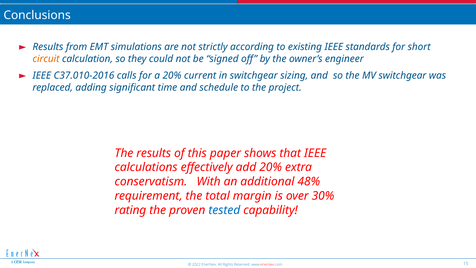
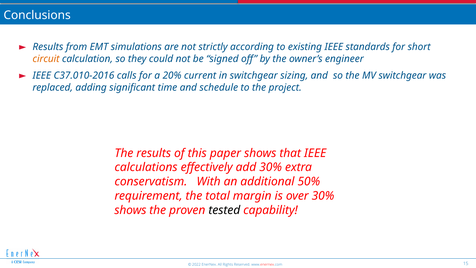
add 20%: 20% -> 30% (271, 167)
48%: 48% -> 50% (309, 182)
rating: rating -> shows (130, 210)
tested colour: blue -> black (224, 210)
